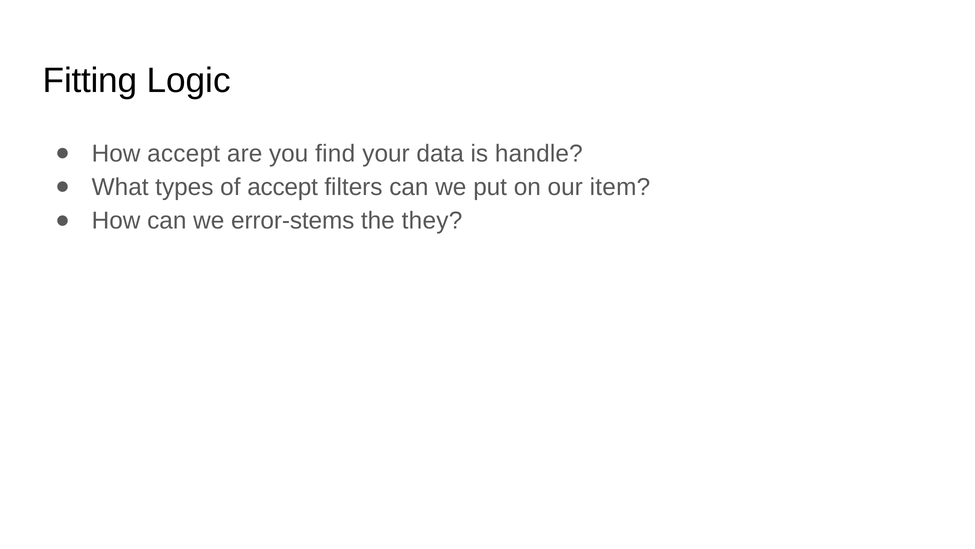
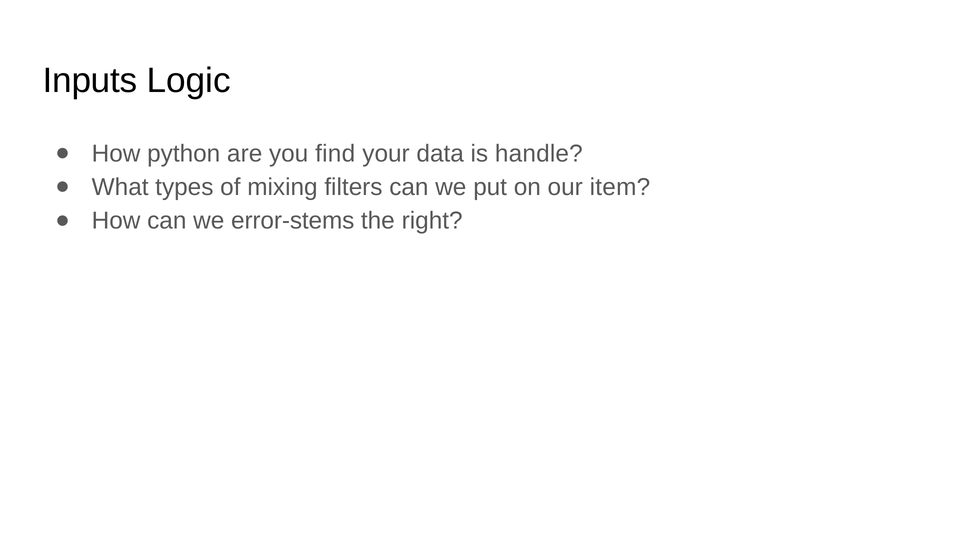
Fitting: Fitting -> Inputs (90, 81)
How accept: accept -> python (184, 153)
of accept: accept -> mixing (282, 187)
they: they -> right (432, 221)
